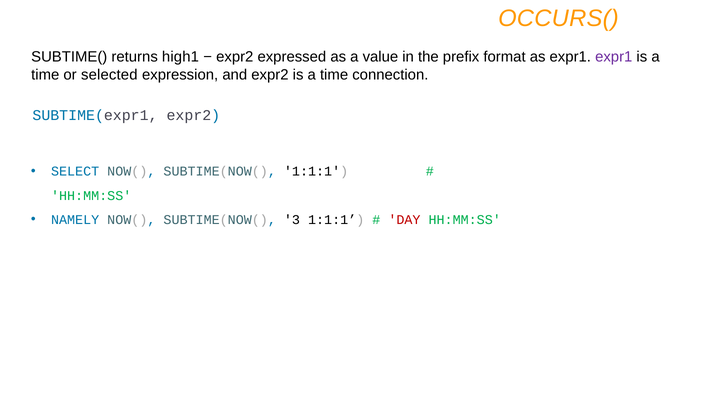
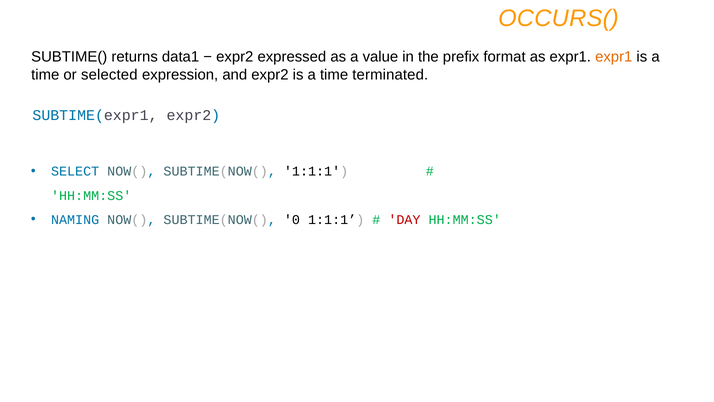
high1: high1 -> data1 (181, 57)
expr1 colour: purple -> orange (614, 57)
connection: connection -> terminated (390, 75)
NAMELY: NAMELY -> NAMING (75, 220)
3: 3 -> 0 (292, 220)
